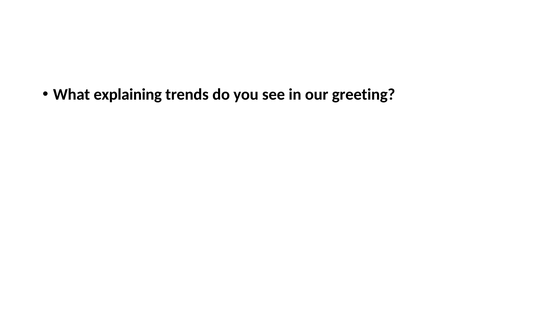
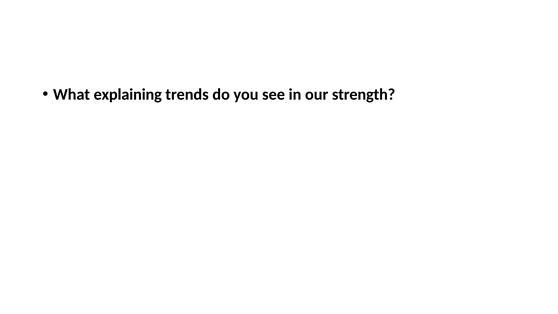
greeting: greeting -> strength (364, 94)
